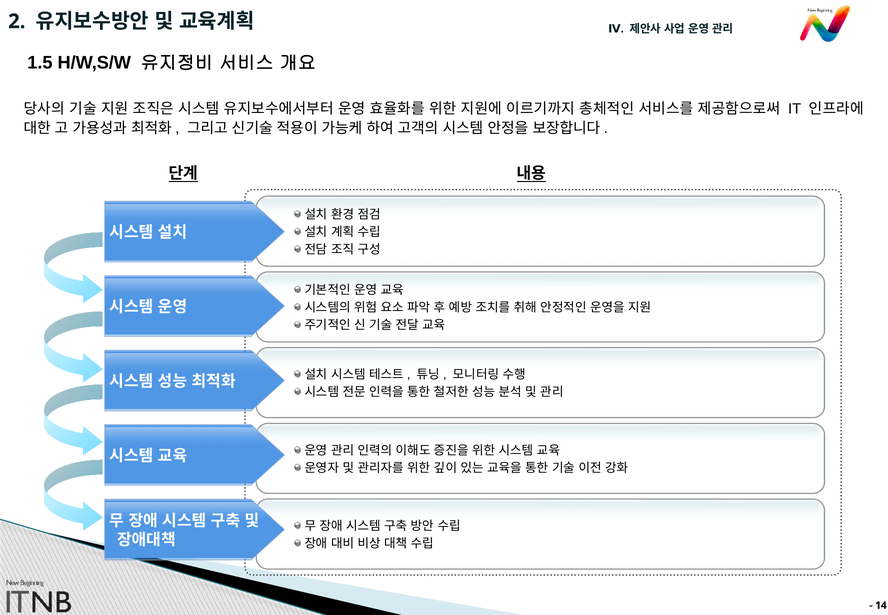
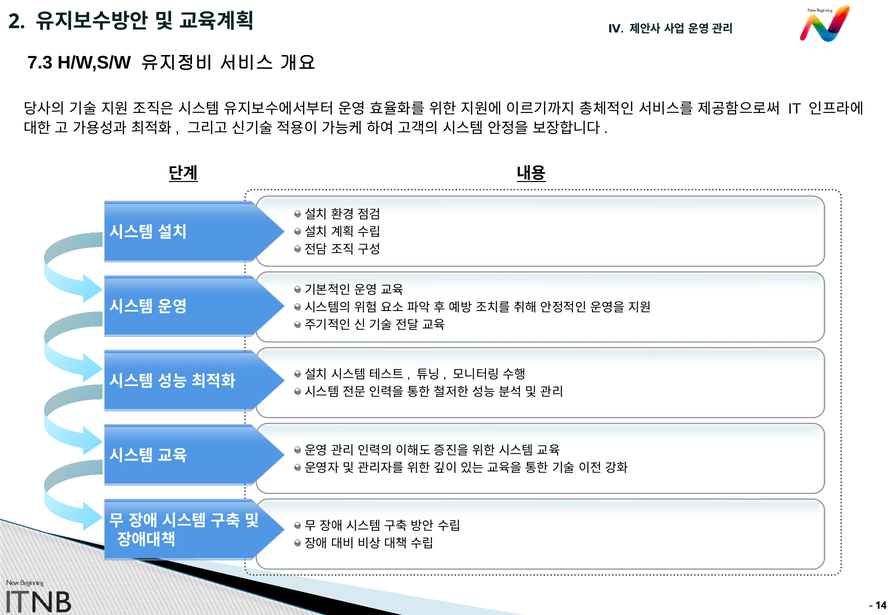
1.5: 1.5 -> 7.3 (40, 63)
